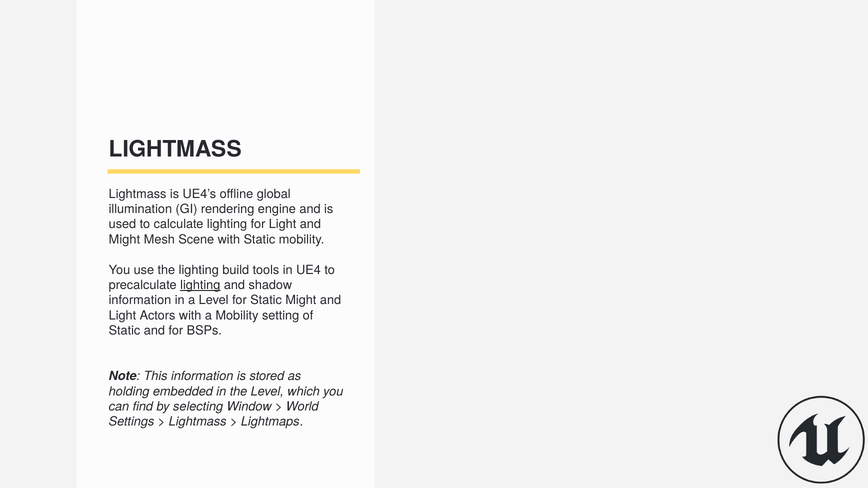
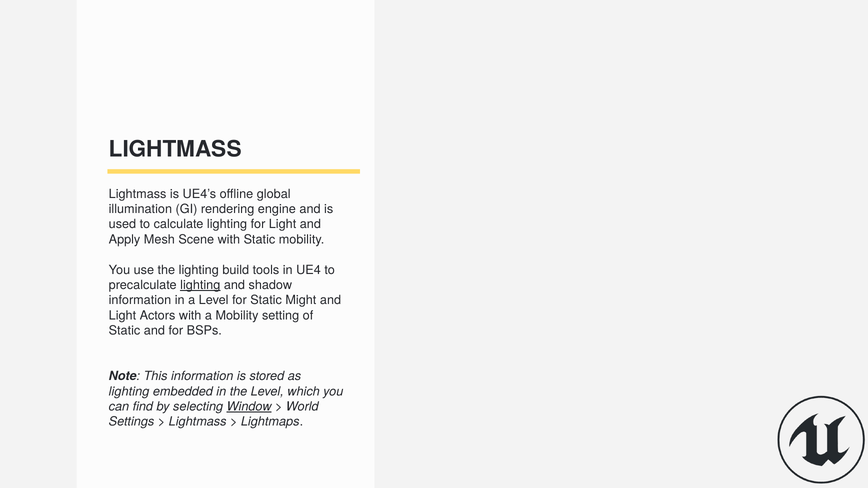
Might: Might -> Apply (125, 240)
holding: holding -> lighting (129, 392)
Window underline: none -> present (249, 407)
